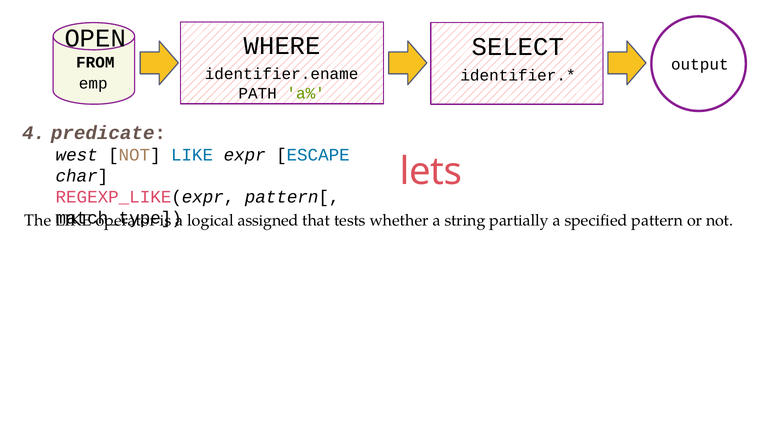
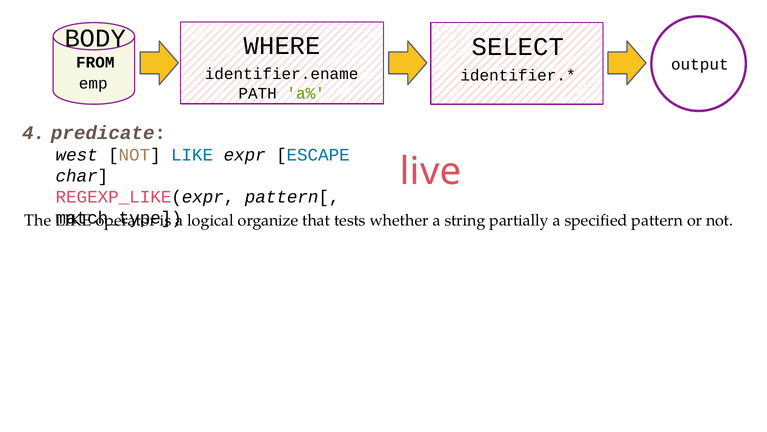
OPEN: OPEN -> BODY (95, 38)
lets: lets -> live (431, 172)
assigned: assigned -> organize (268, 220)
